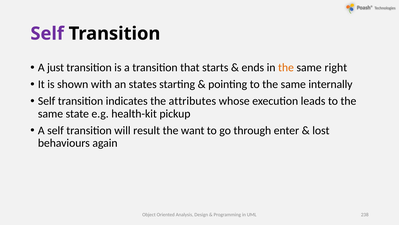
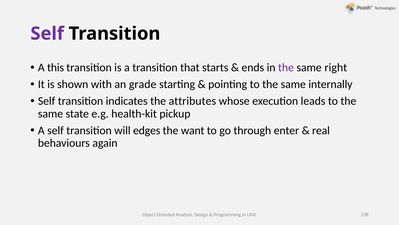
just: just -> this (56, 67)
the colour: orange -> purple (286, 67)
states: states -> grade (143, 84)
result: result -> edges (147, 130)
lost: lost -> real (321, 130)
